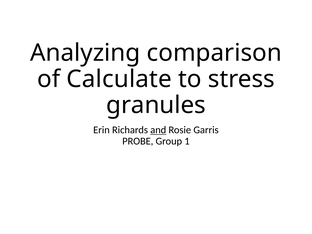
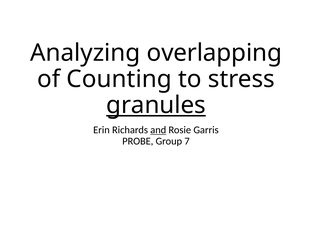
comparison: comparison -> overlapping (214, 53)
Calculate: Calculate -> Counting (119, 79)
granules underline: none -> present (156, 105)
1: 1 -> 7 (187, 141)
